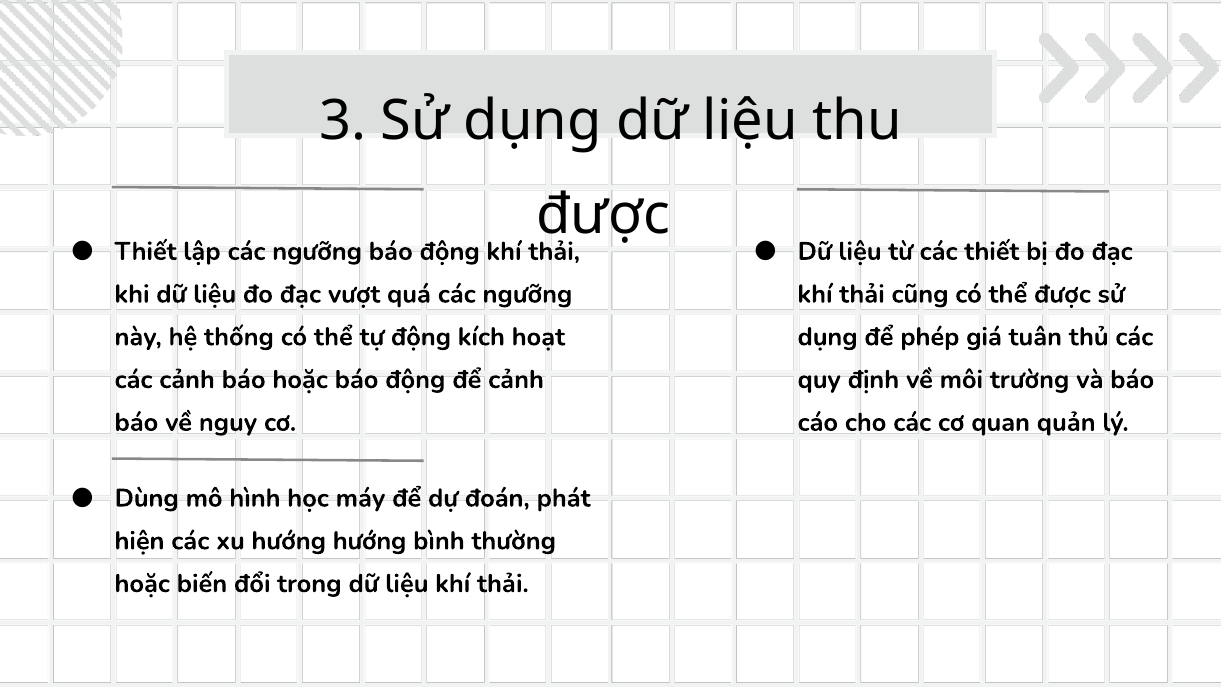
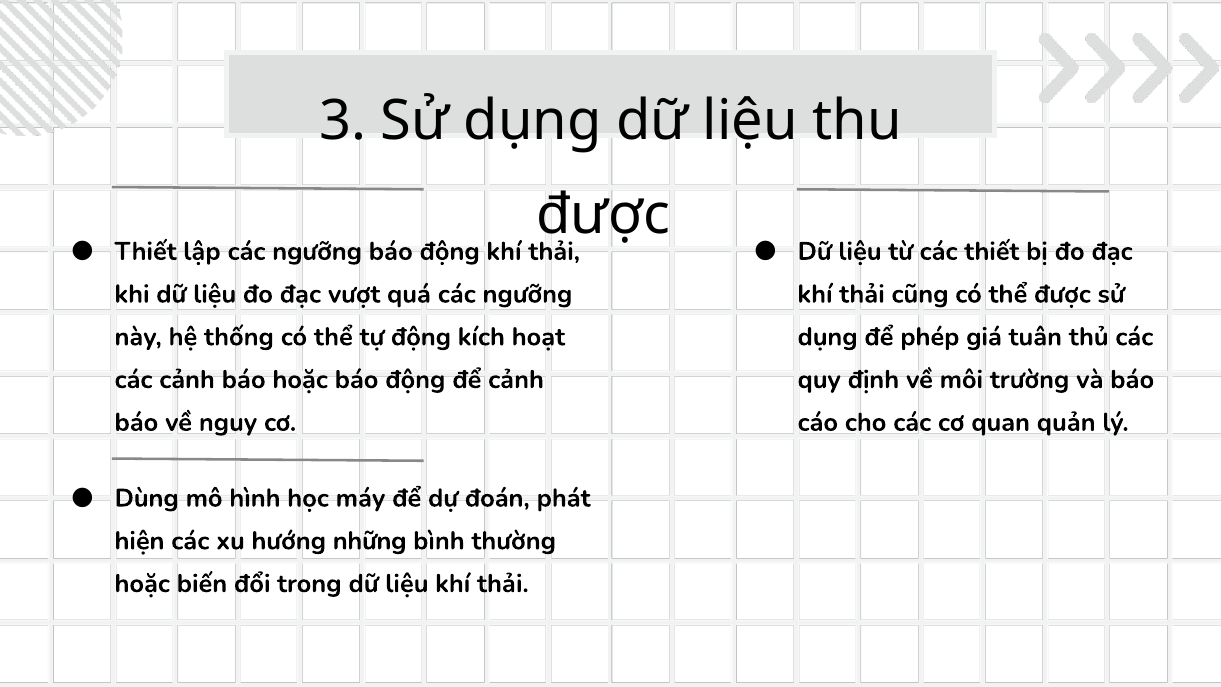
hướng hướng: hướng -> những (370, 541)
